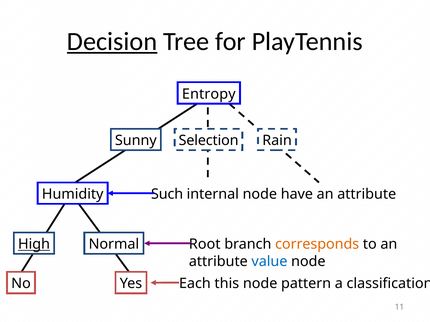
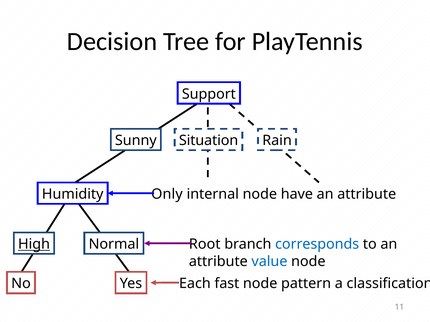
Decision underline: present -> none (112, 42)
Entropy: Entropy -> Support (209, 94)
Selection: Selection -> Situation (209, 141)
Such: Such -> Only (167, 194)
corresponds colour: orange -> blue (317, 245)
this: this -> fast (227, 284)
